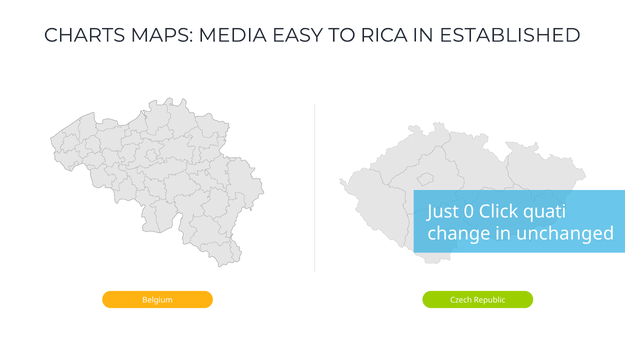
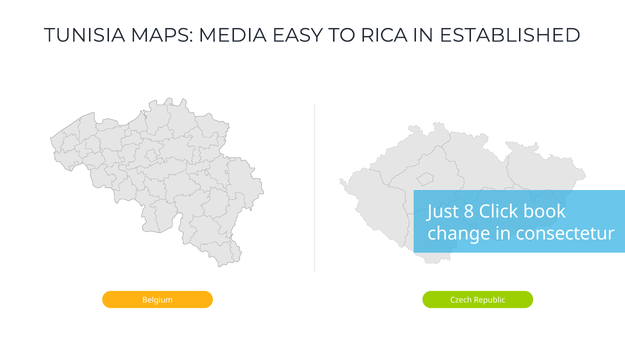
CHARTS: CHARTS -> TUNISIA (85, 35)
0: 0 -> 8 (469, 211)
quati: quati -> book (545, 211)
unchanged: unchanged -> consectetur (565, 233)
